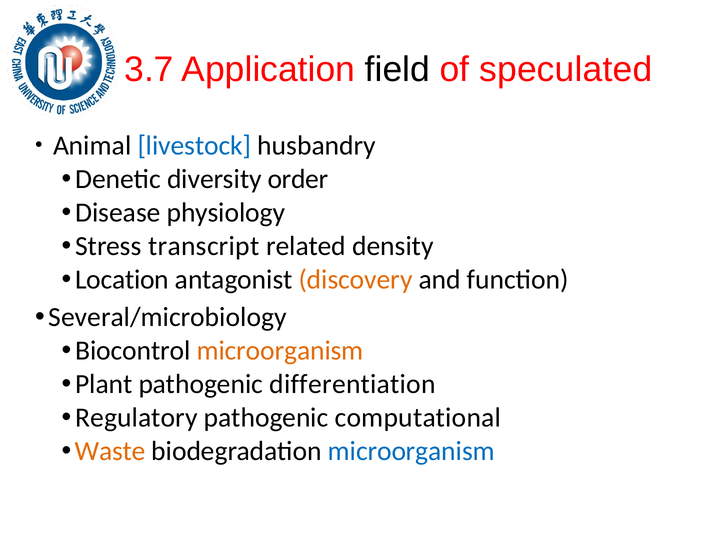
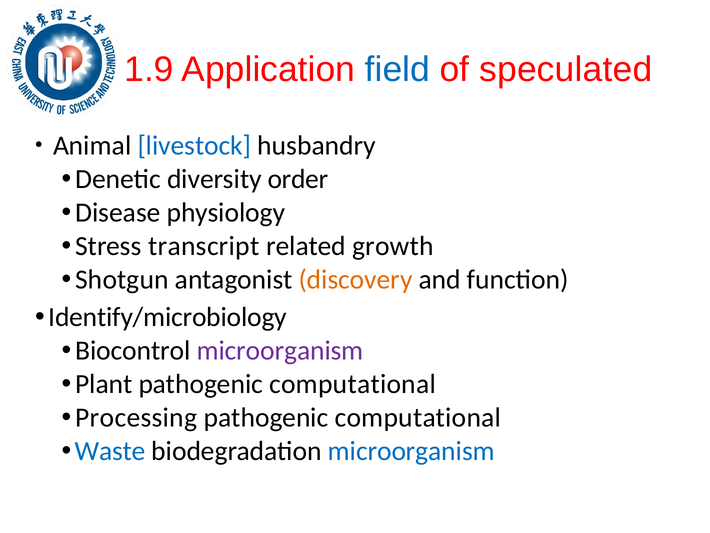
3.7: 3.7 -> 1.9 (149, 69)
field colour: black -> blue (397, 69)
density: density -> growth (393, 246)
Location: Location -> Shotgun (122, 280)
Several/microbiology: Several/microbiology -> Identify/microbiology (168, 317)
microorganism colour: orange -> purple (280, 350)
Plant pathogenic differentiation: differentiation -> computational (353, 384)
Regulatory: Regulatory -> Processing (136, 417)
Waste colour: orange -> blue (110, 451)
